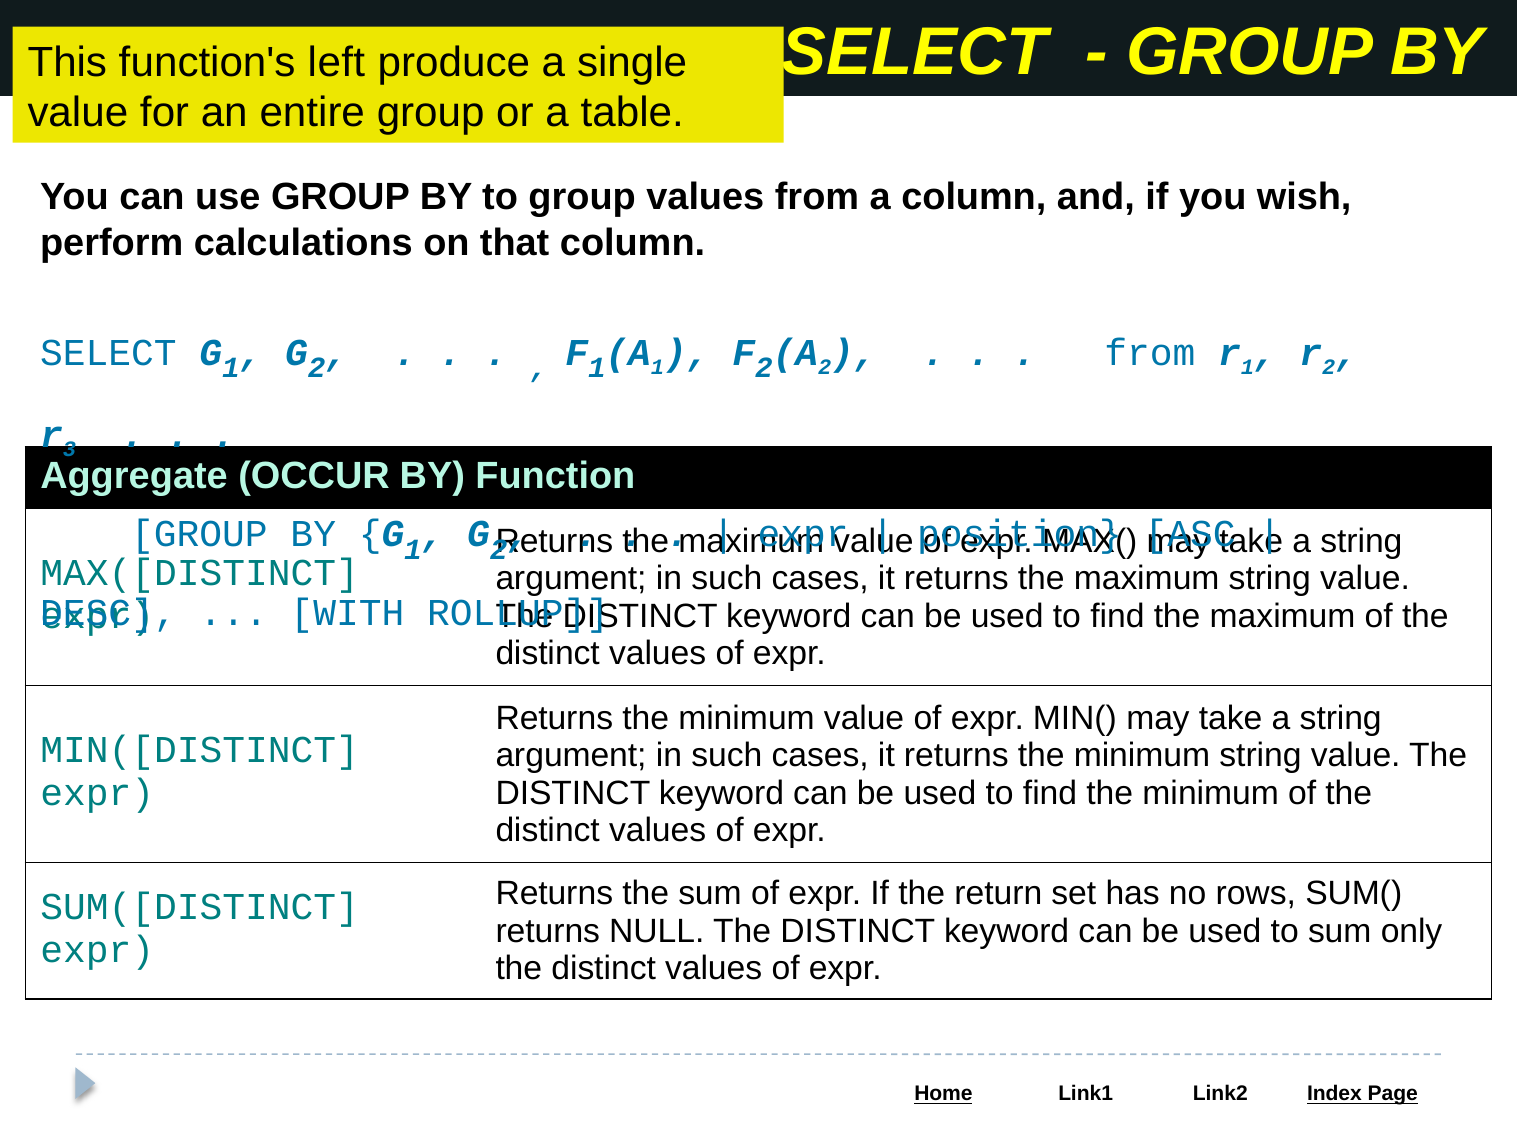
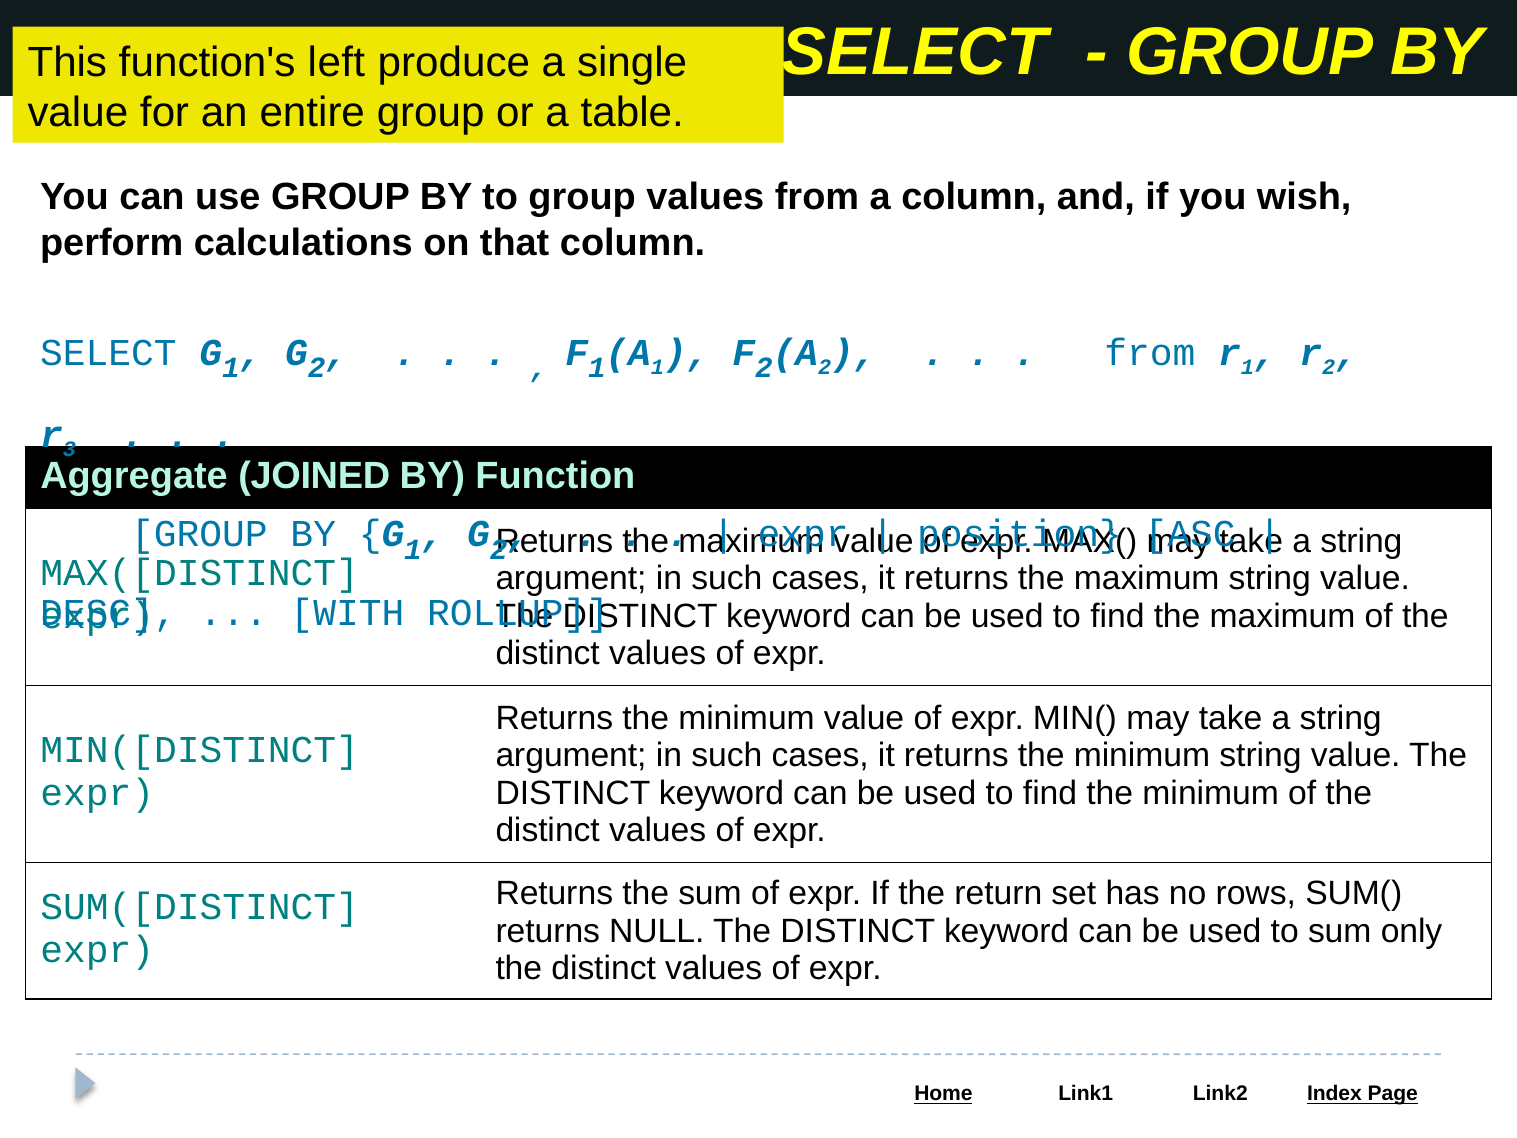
OCCUR: OCCUR -> JOINED (314, 476)
